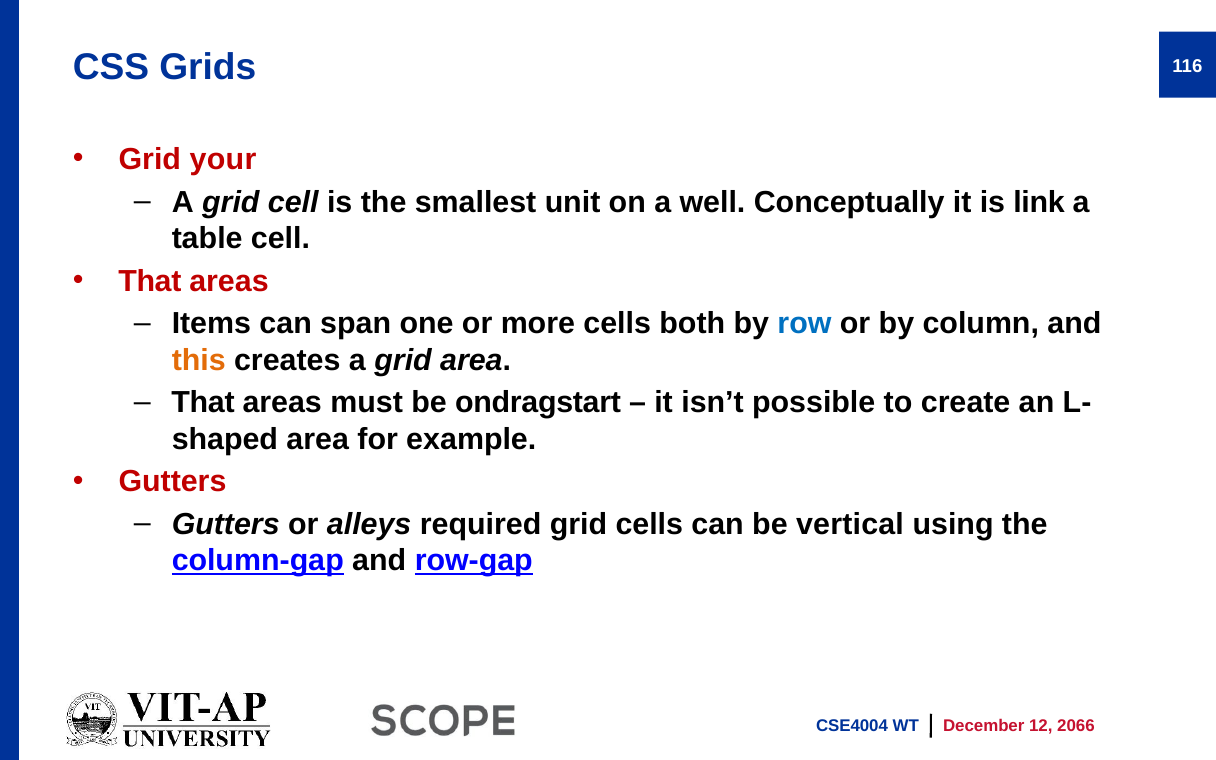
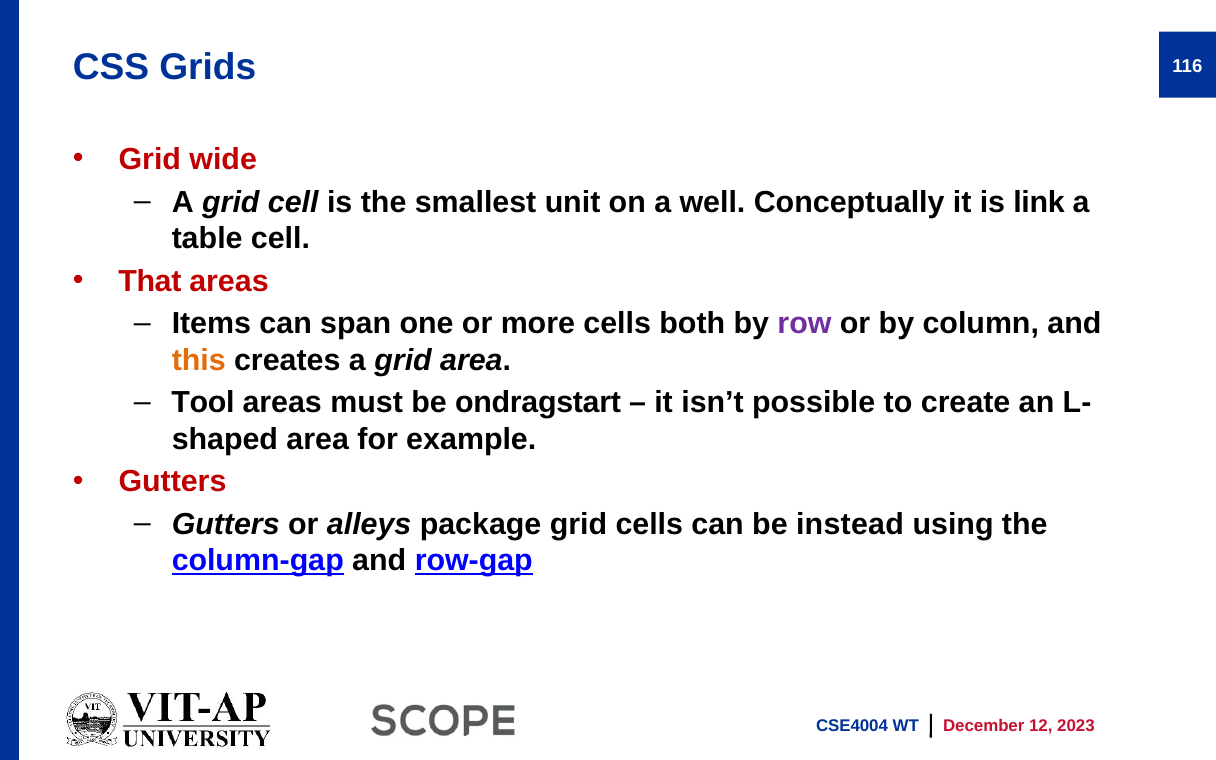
your: your -> wide (223, 159)
row colour: blue -> purple (804, 324)
That: That -> Tool (203, 403)
required: required -> package (481, 524)
vertical: vertical -> instead (850, 524)
2066: 2066 -> 2023 (1076, 726)
